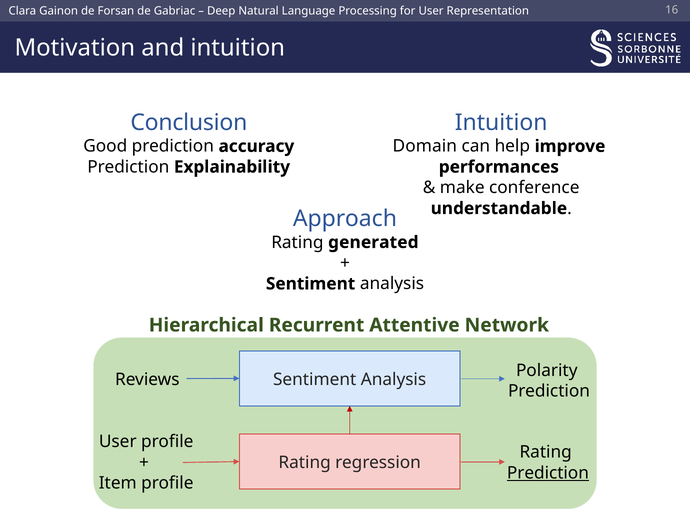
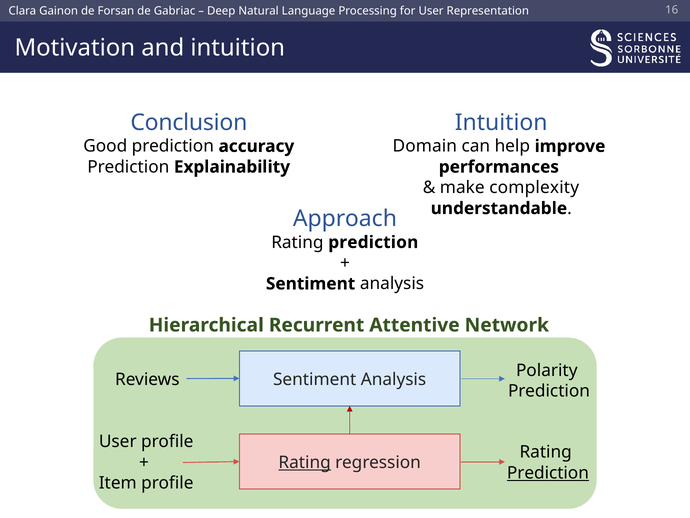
conference: conference -> complexity (534, 188)
generated: generated -> prediction (373, 242)
Rating underline: none -> present (305, 462)
